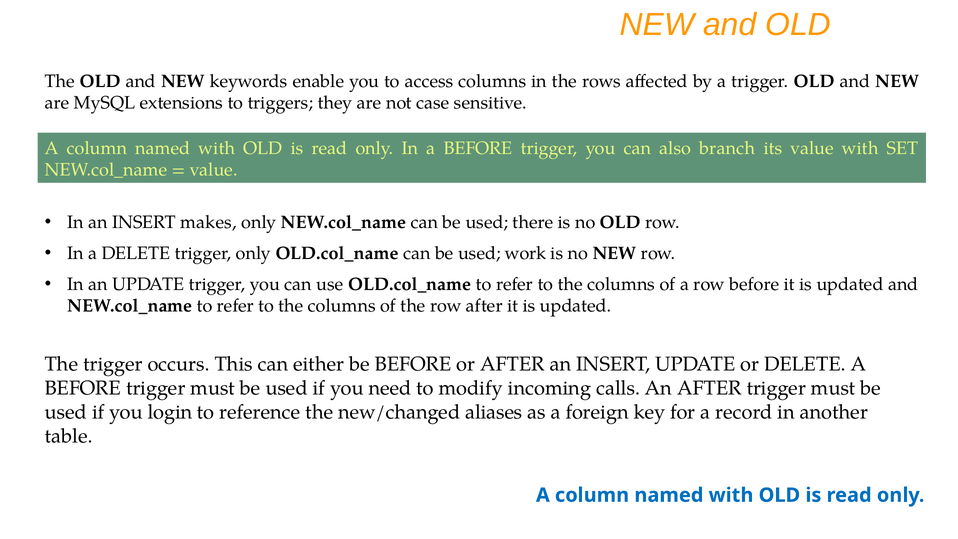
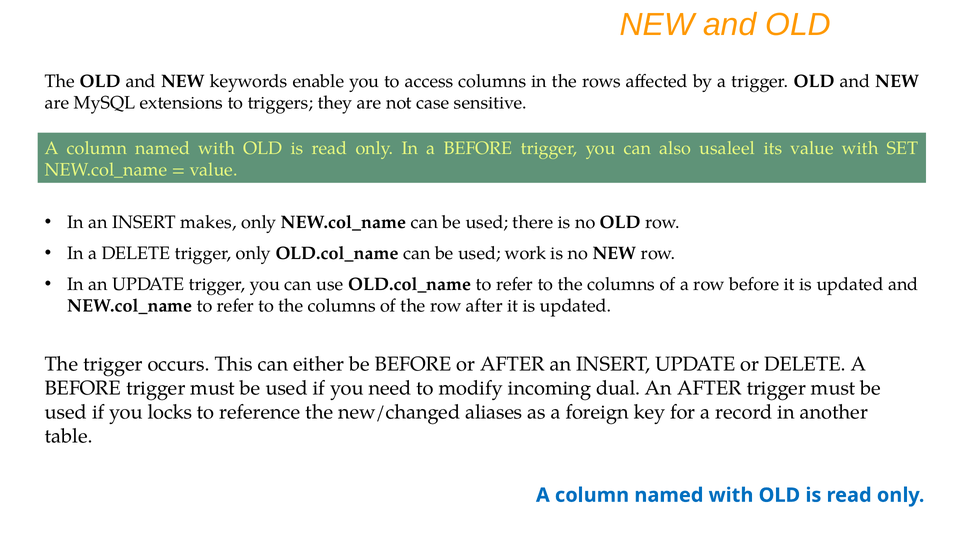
branch: branch -> usaleel (727, 148)
calls: calls -> dual (618, 388)
login: login -> locks (170, 412)
